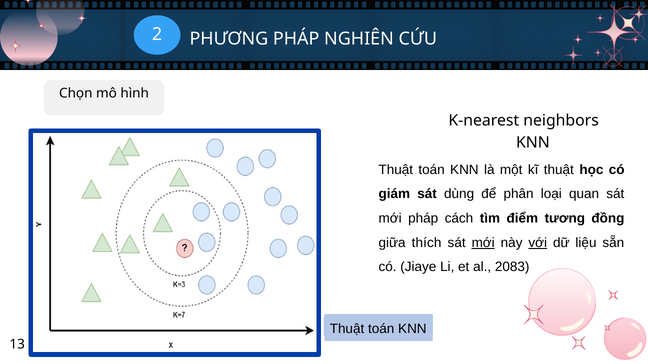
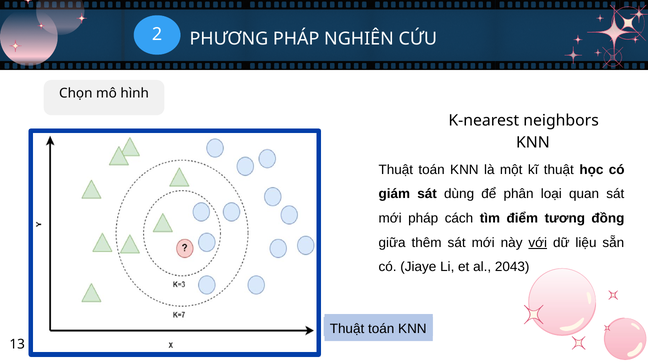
thích: thích -> thêm (427, 243)
mới underline: present -> none (483, 243)
2083: 2083 -> 2043 (512, 267)
